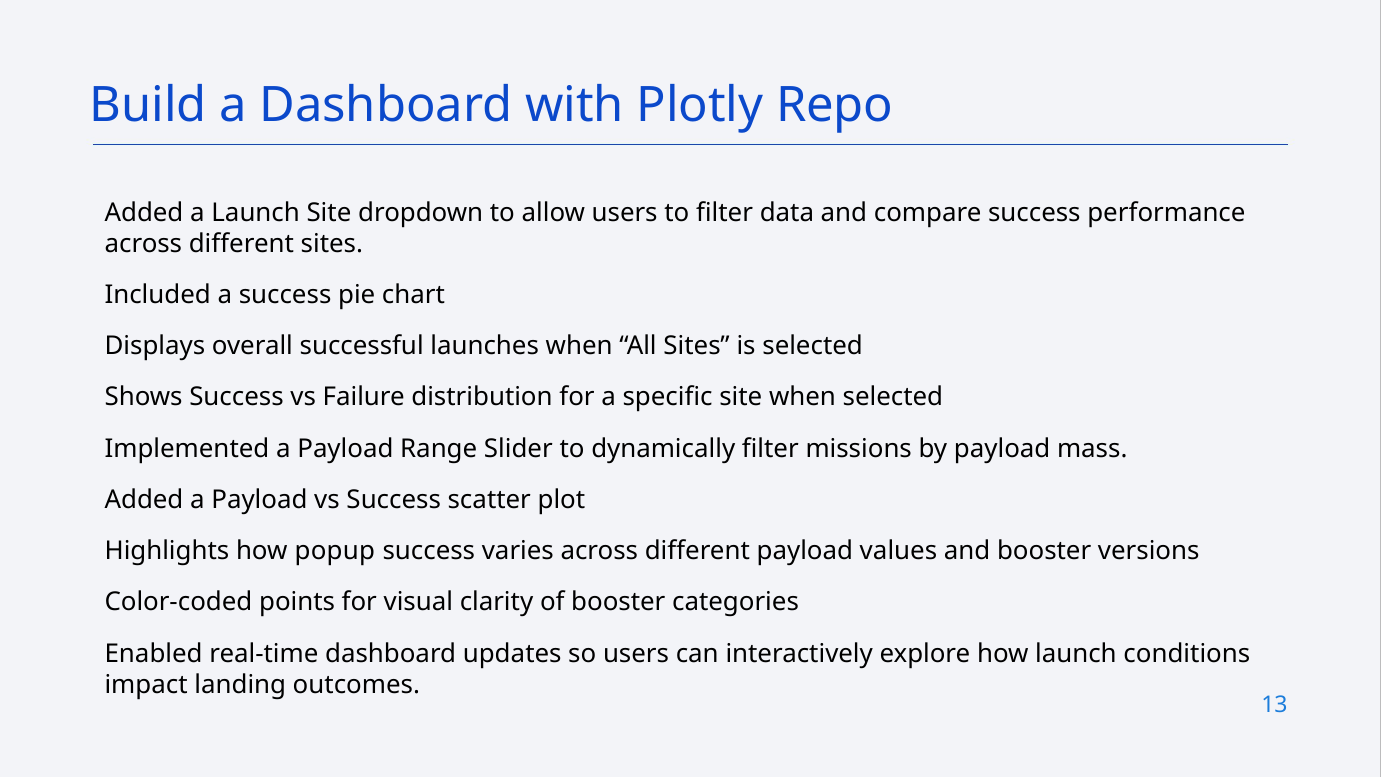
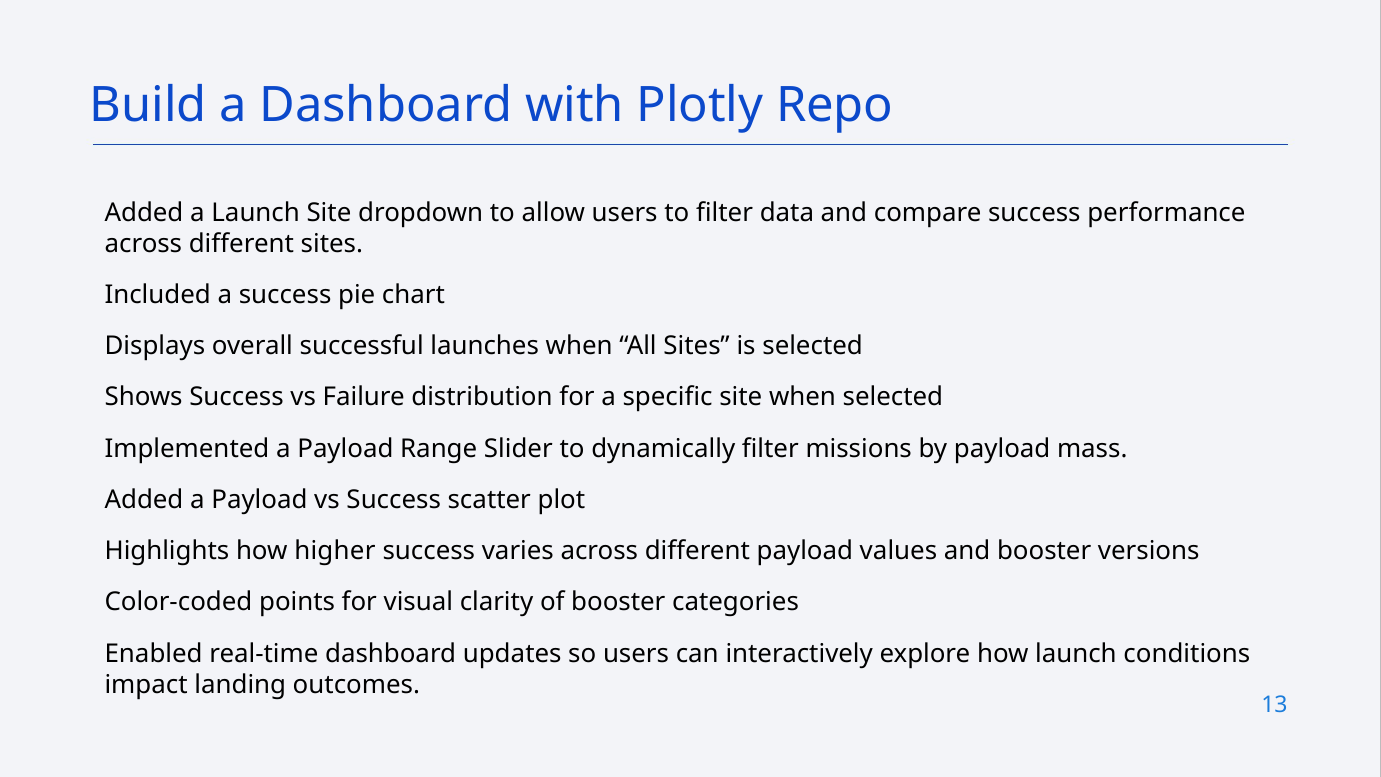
popup: popup -> higher (335, 551)
